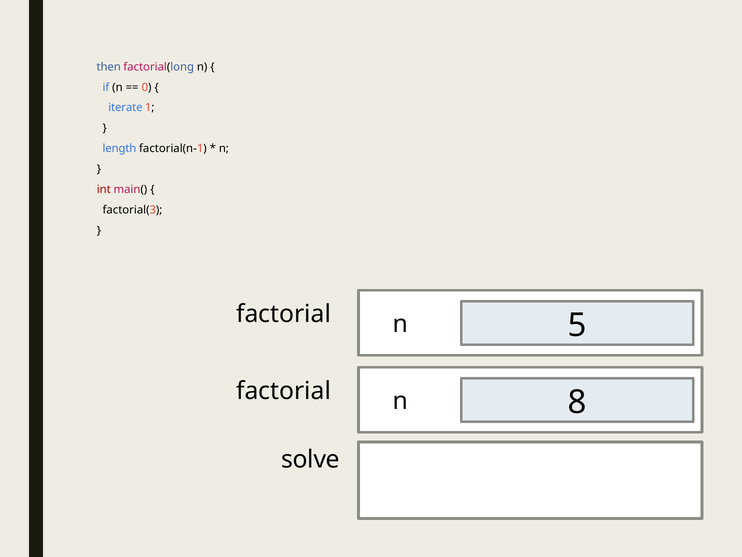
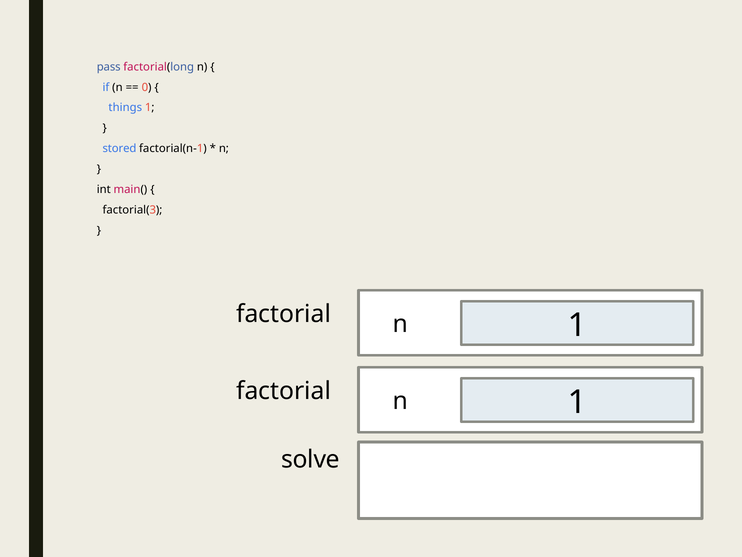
then: then -> pass (109, 67)
iterate: iterate -> things (125, 108)
length: length -> stored (119, 148)
int colour: red -> black (104, 189)
5: 5 -> 1 (577, 325)
8: 8 -> 1 (577, 402)
